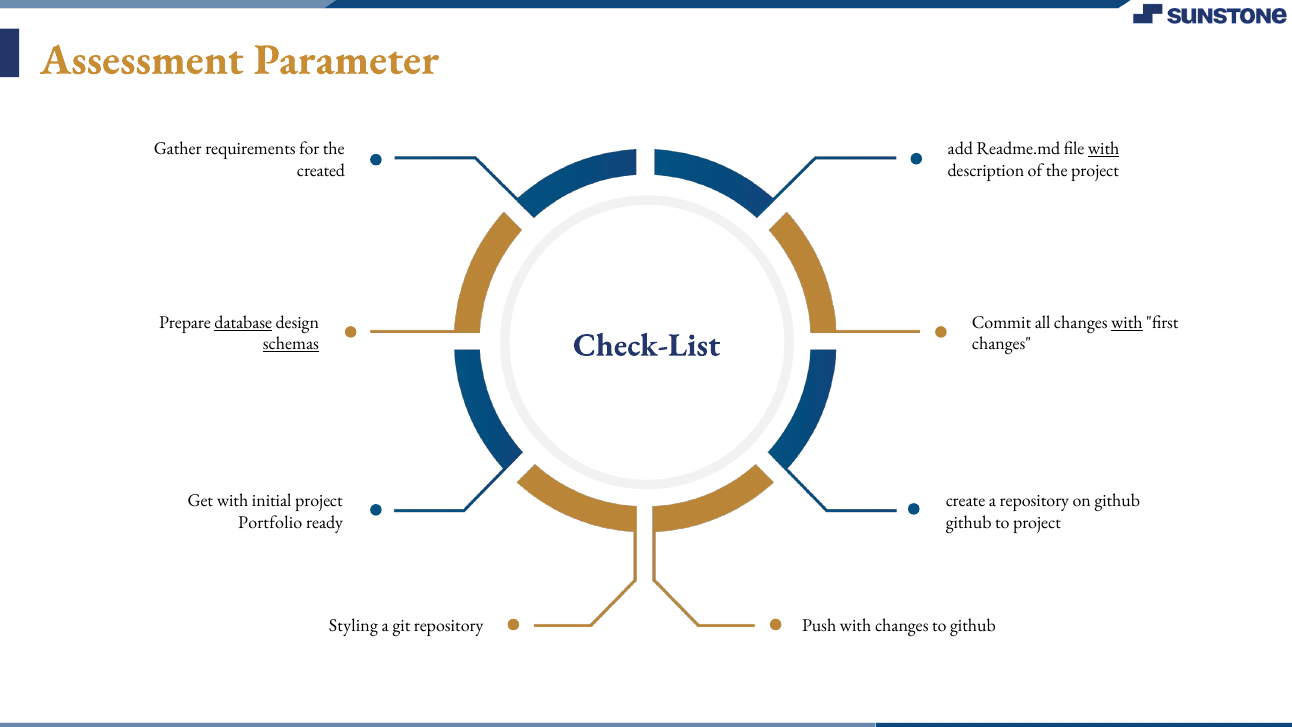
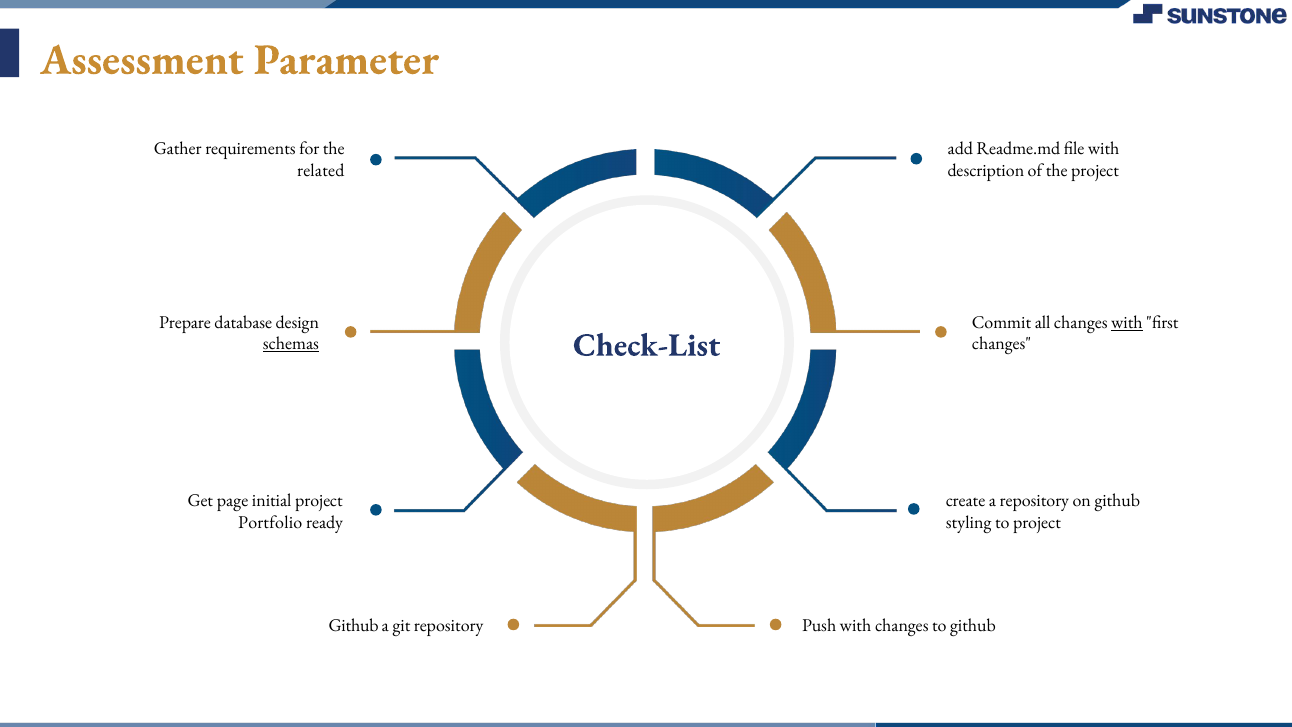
with underline: present -> none (1104, 149)
created: created -> related (321, 170)
database underline: present -> none (243, 322)
Get with: with -> page (233, 500)
github: github -> styling (969, 522)
Styling: Styling -> Github (354, 626)
